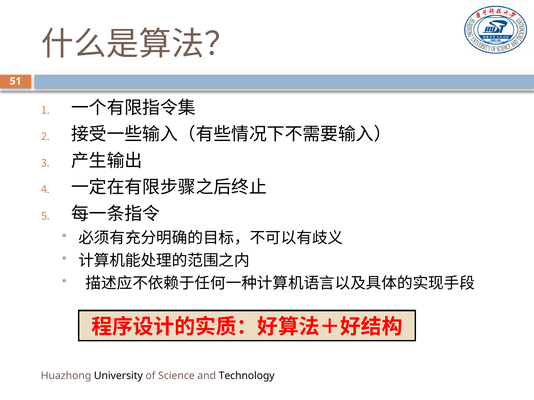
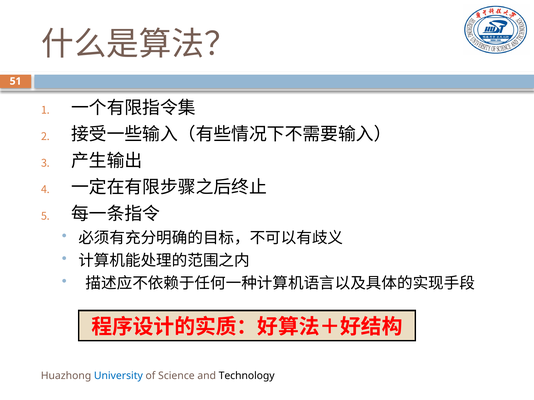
University colour: black -> blue (118, 376)
